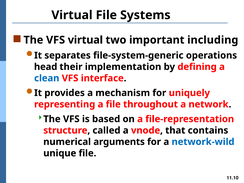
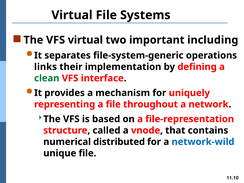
head: head -> links (46, 67)
clean colour: blue -> green (47, 78)
arguments: arguments -> distributed (119, 142)
